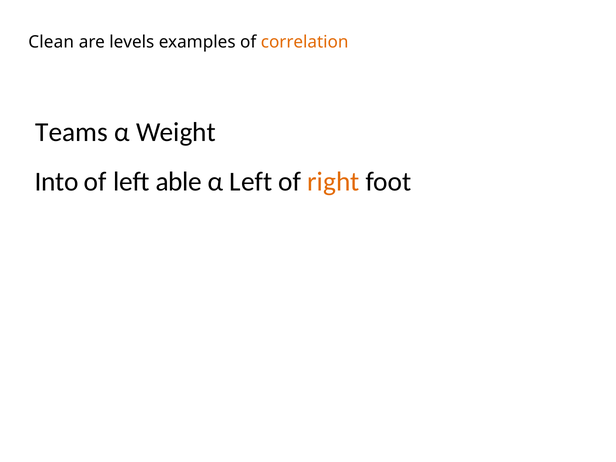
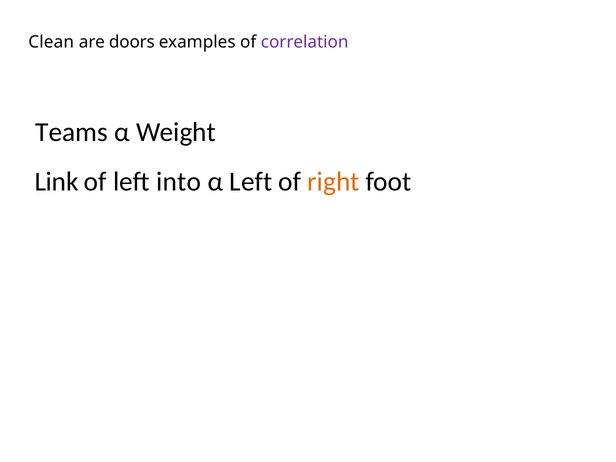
levels: levels -> doors (132, 42)
correlation colour: orange -> purple (305, 42)
Into: Into -> Link (57, 182)
able: able -> into (179, 182)
